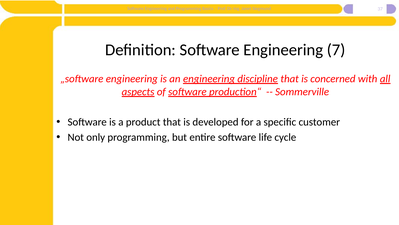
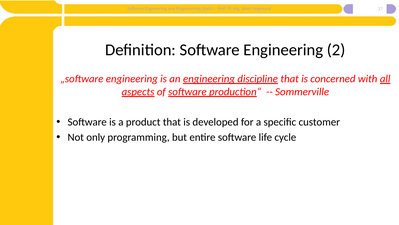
7: 7 -> 2 (336, 50)
